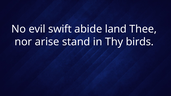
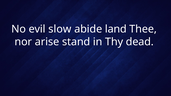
swift: swift -> slow (60, 29)
birds: birds -> dead (140, 42)
